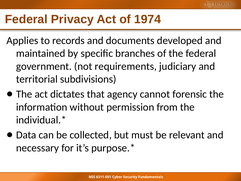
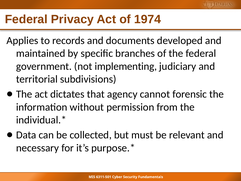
requirements: requirements -> implementing (126, 66)
